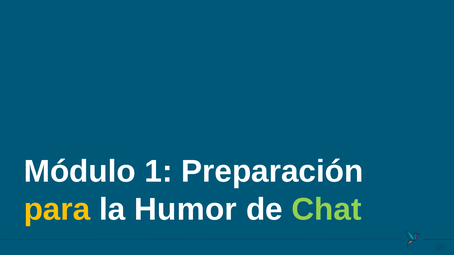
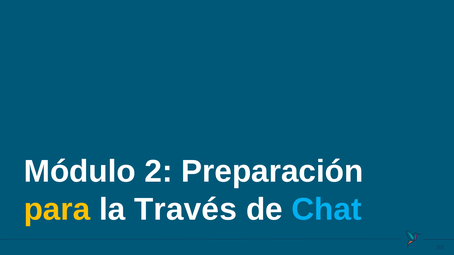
1: 1 -> 2 (158, 172)
Humor: Humor -> Través (185, 210)
Chat colour: light green -> light blue (327, 210)
